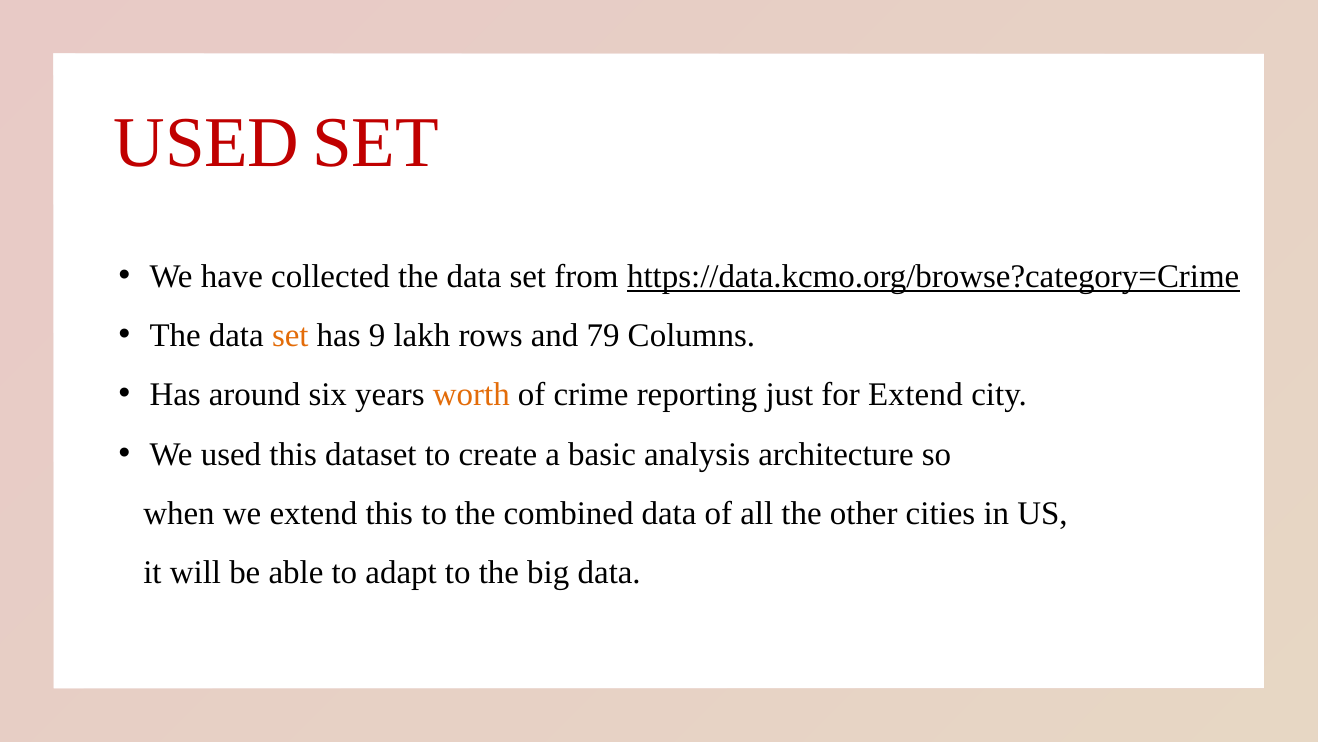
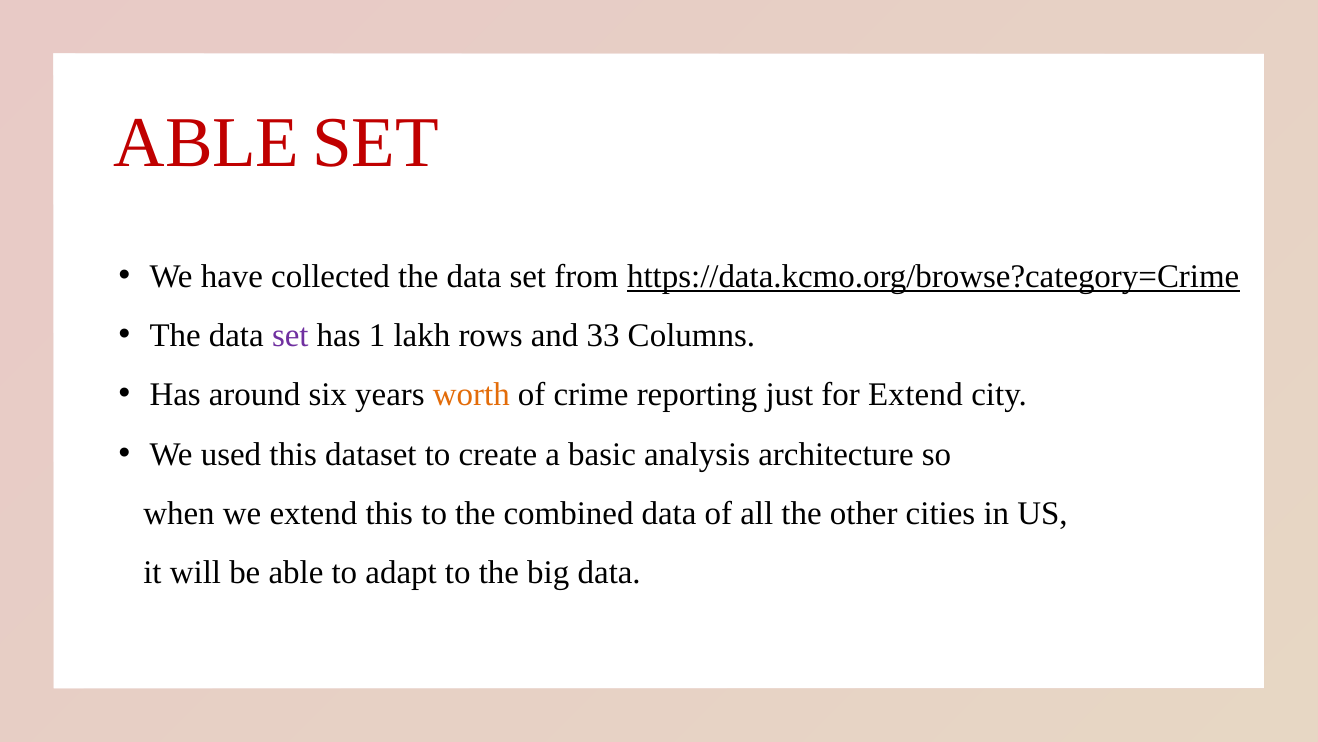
USED: USED -> ABLE (206, 142)
set colour: orange -> purple (290, 335)
9: 9 -> 1 (377, 335)
79: 79 -> 33 (603, 335)
